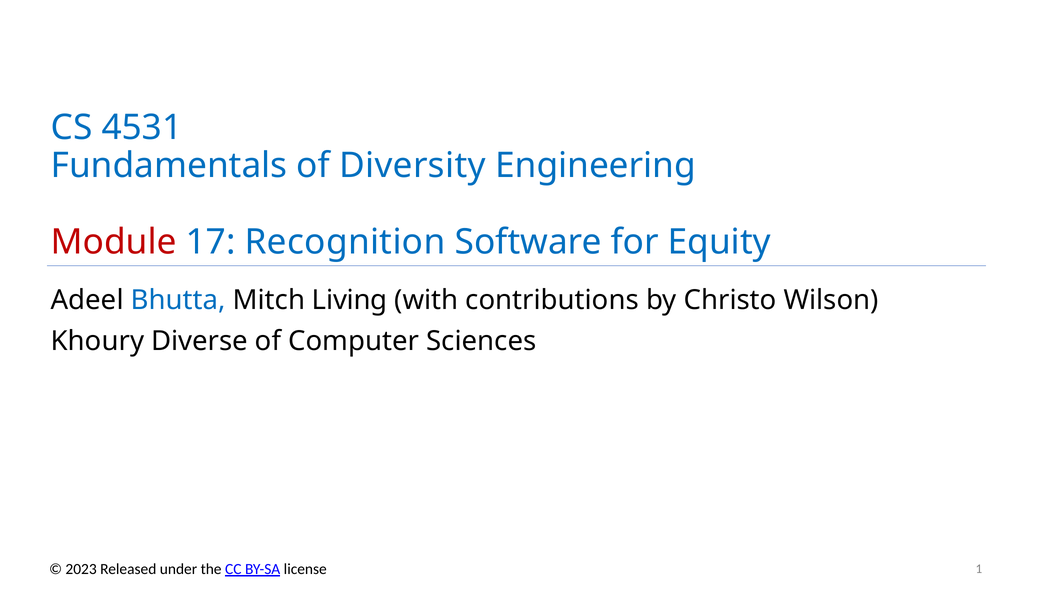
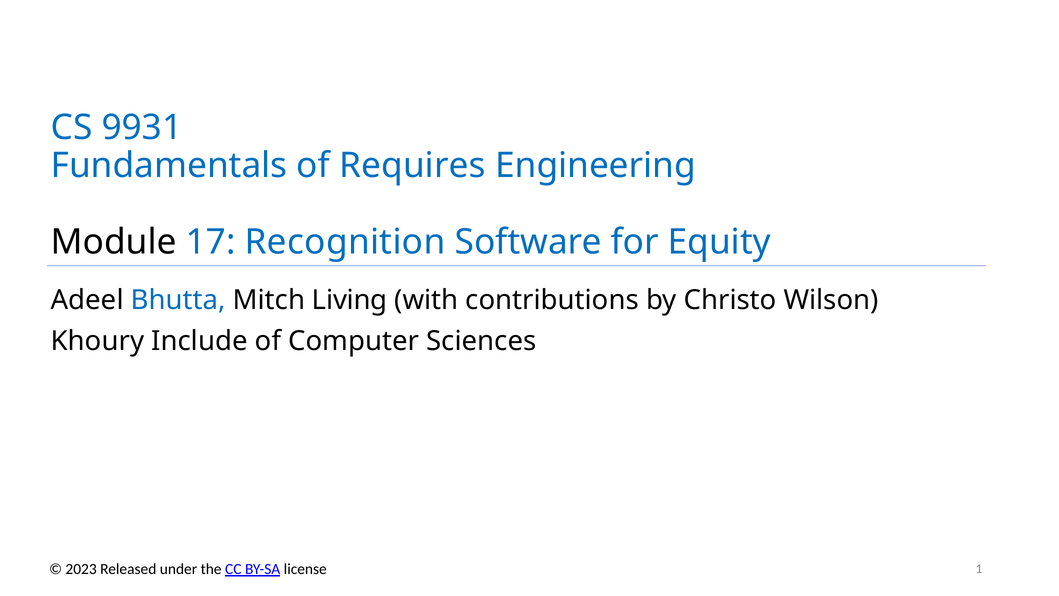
4531: 4531 -> 9931 (142, 127)
Diversity: Diversity -> Requires (412, 166)
Module colour: red -> black (114, 242)
Diverse: Diverse -> Include (199, 341)
